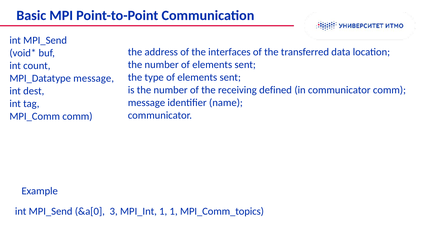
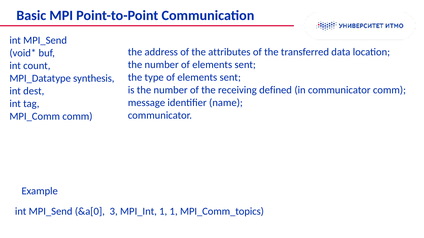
interfaces: interfaces -> attributes (229, 52)
MPI_Datatype message: message -> synthesis (94, 79)
